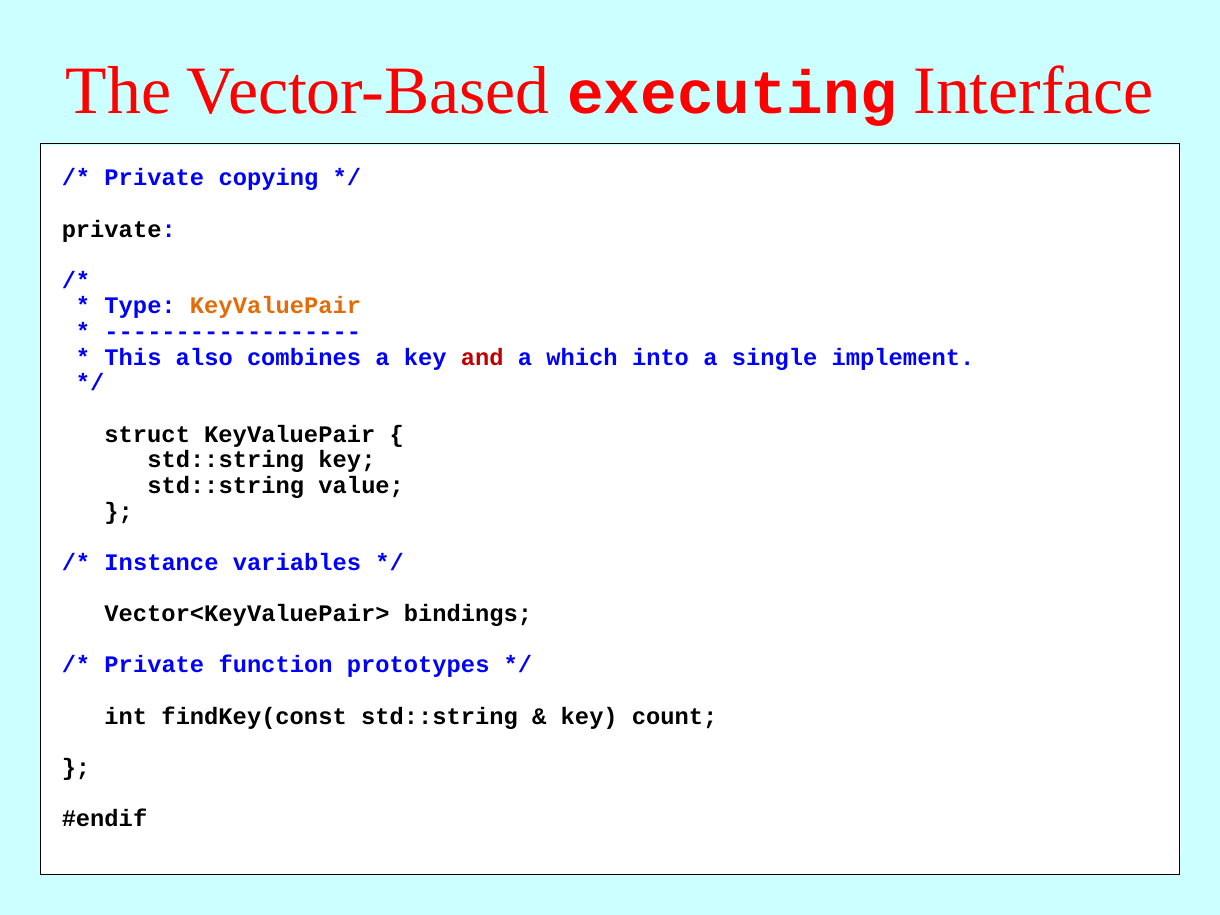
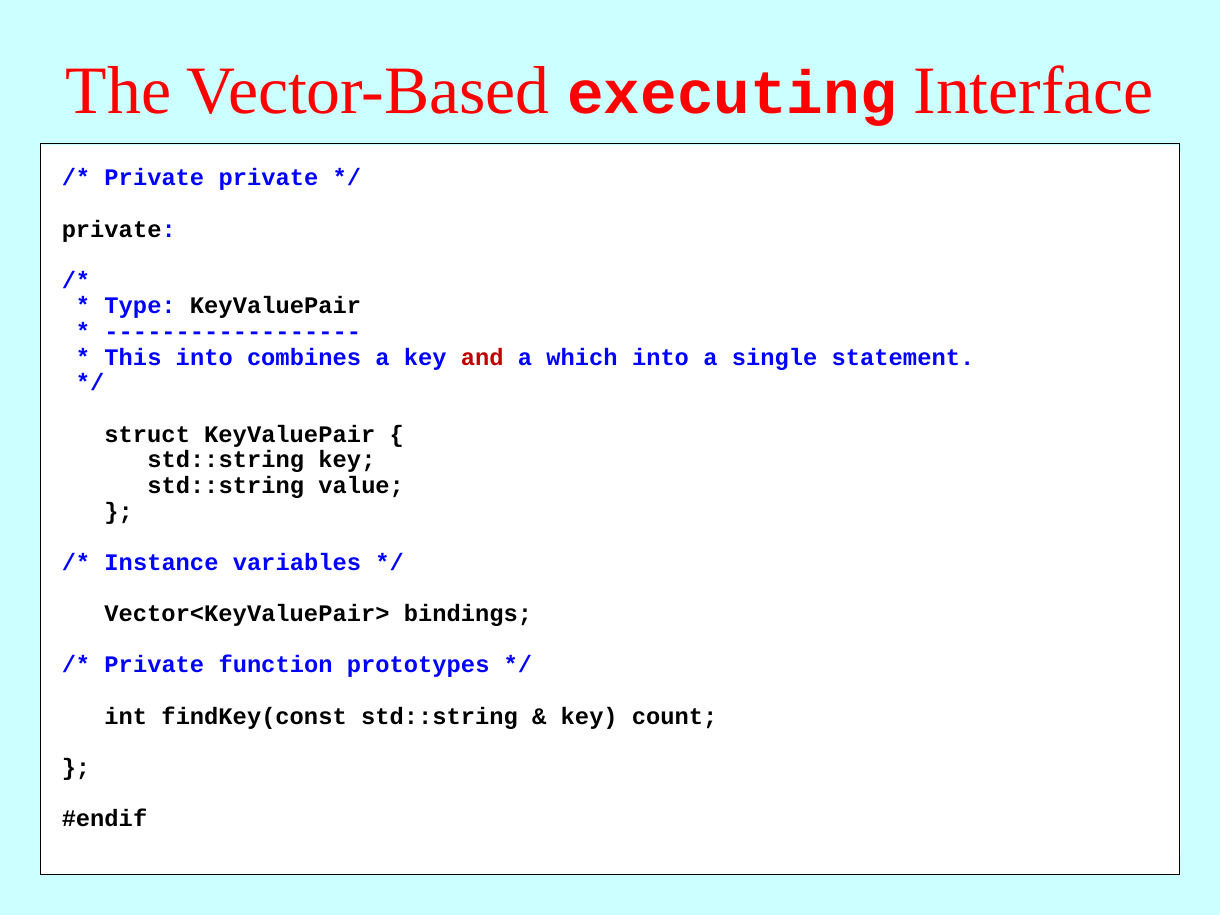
Private copying: copying -> private (268, 178)
KeyValuePair colour: orange -> black (276, 306)
This also: also -> into (204, 357)
implement: implement -> statement (903, 357)
